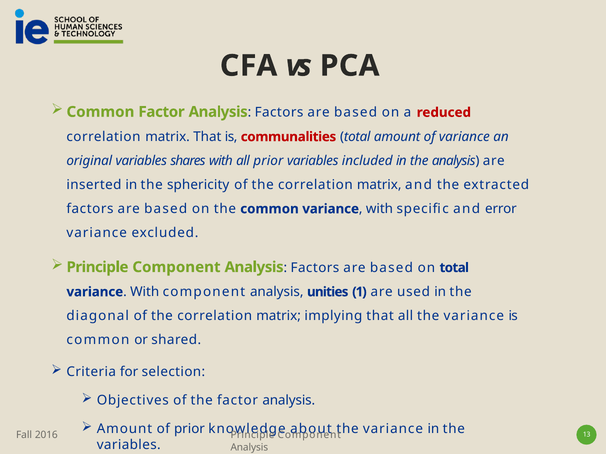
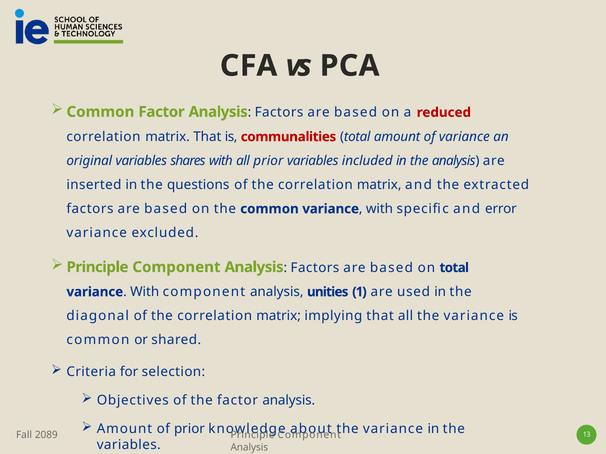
sphericity: sphericity -> questions (198, 185)
2016: 2016 -> 2089 (46, 436)
